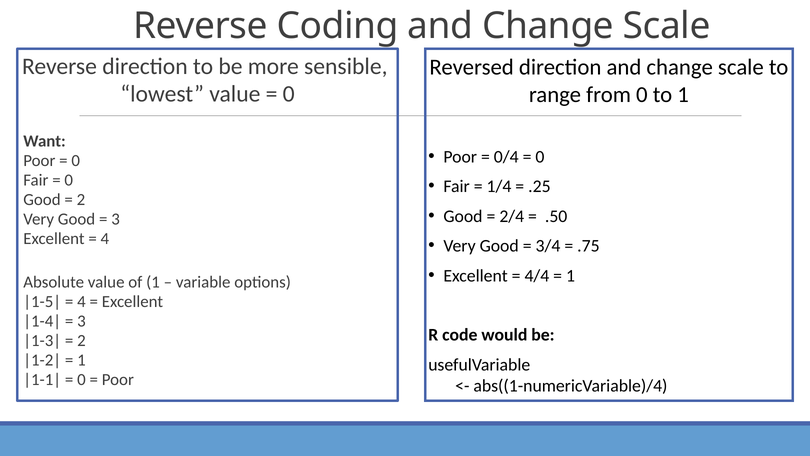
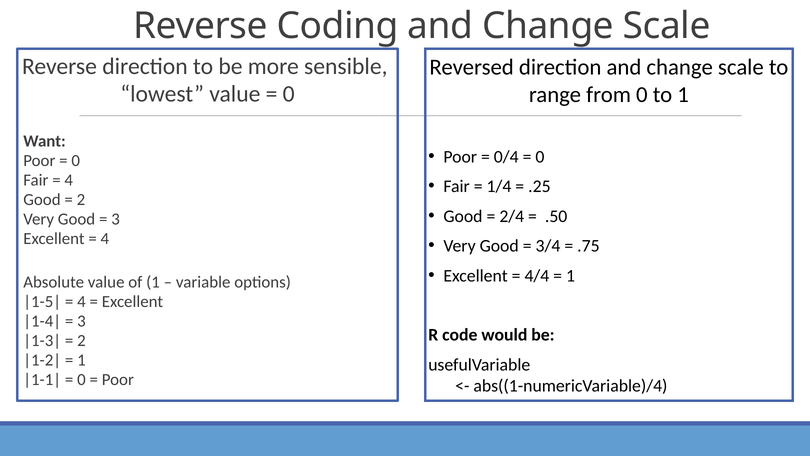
0: 0 -> 4 (69, 180)
